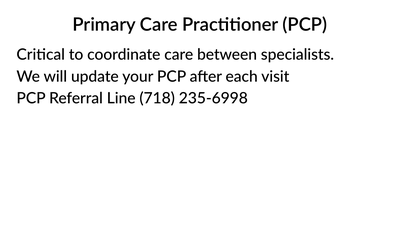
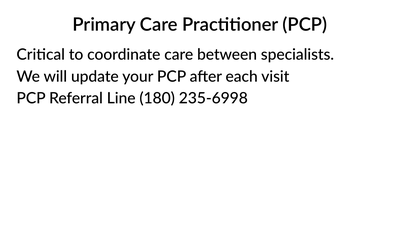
718: 718 -> 180 (157, 98)
